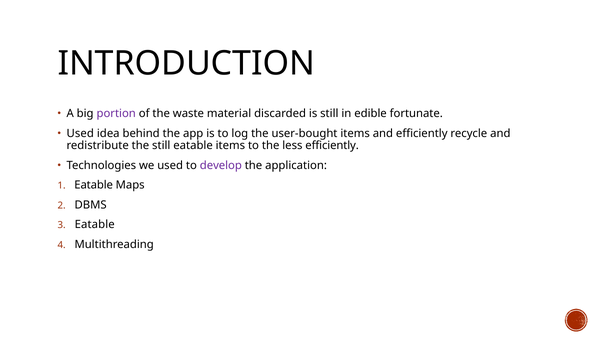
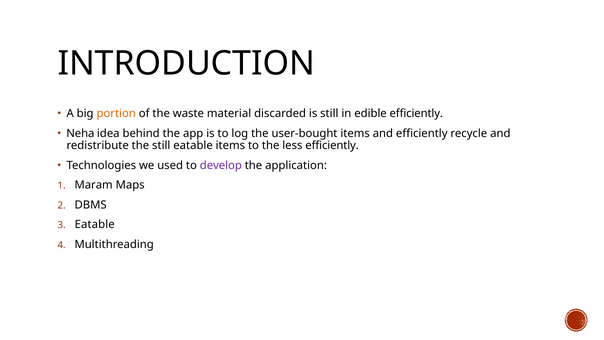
portion colour: purple -> orange (116, 113)
edible fortunate: fortunate -> efficiently (416, 113)
Used: Used -> Neha (80, 133)
Eatable: Eatable -> Maram (94, 185)
